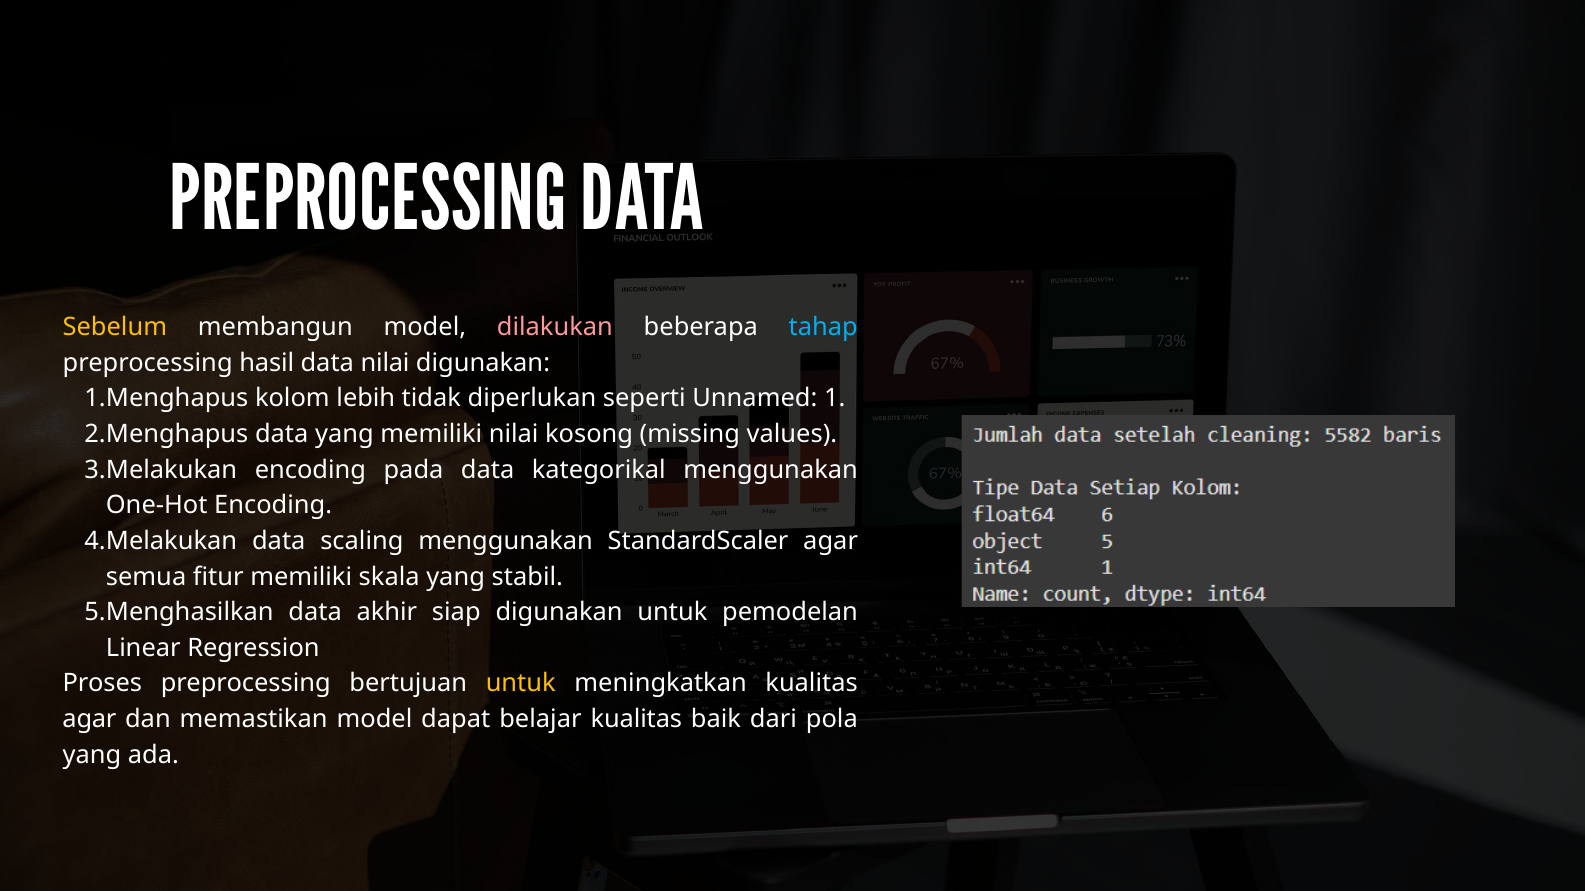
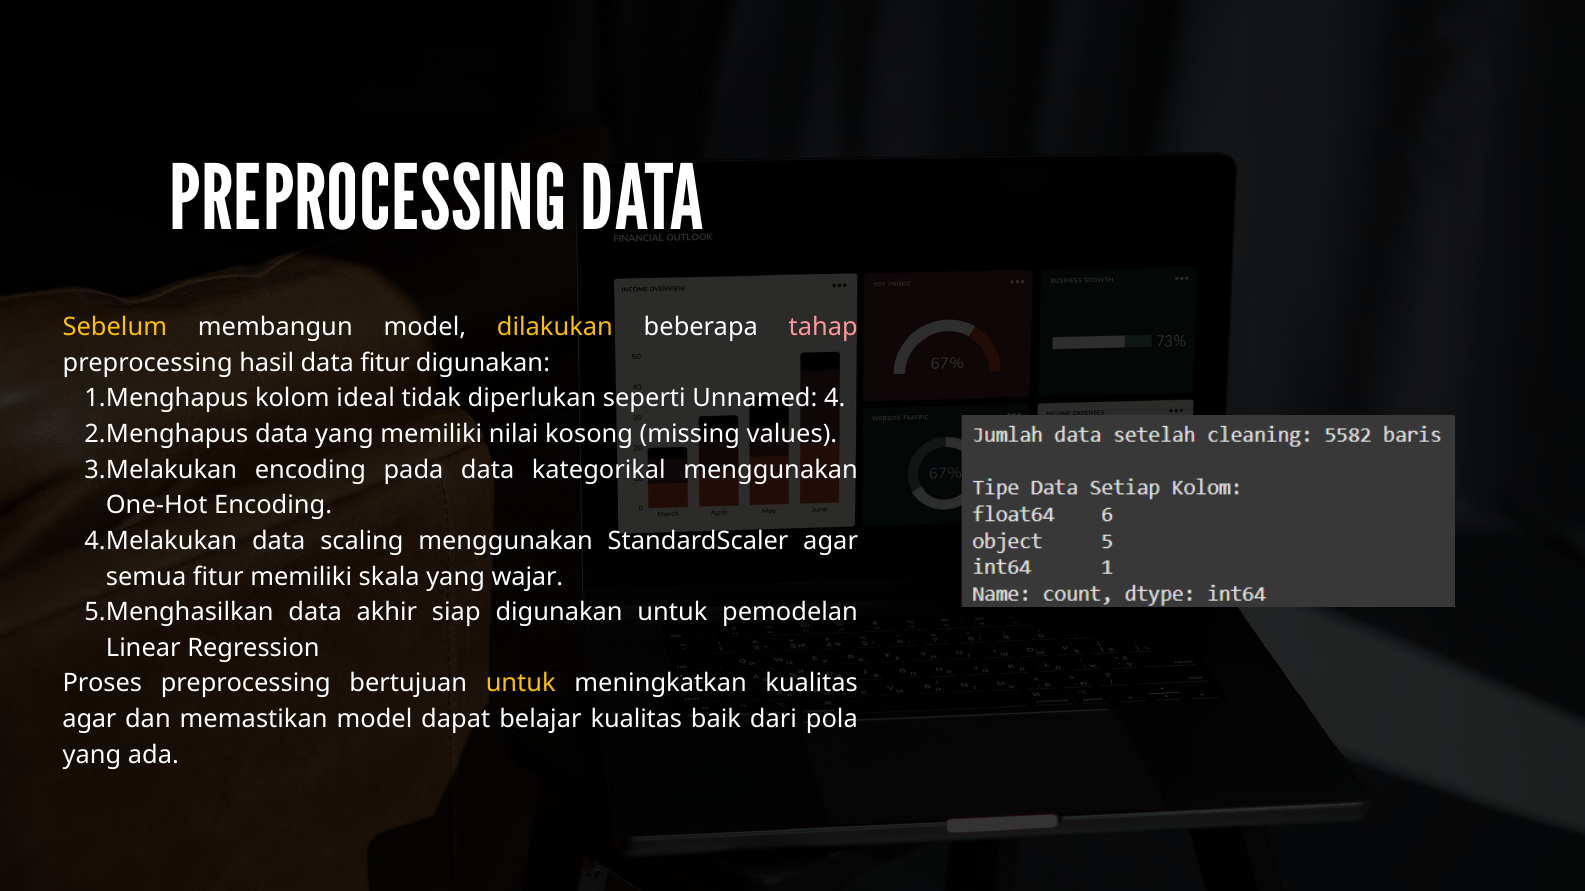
dilakukan colour: pink -> yellow (555, 328)
tahap colour: light blue -> pink (823, 328)
data nilai: nilai -> fitur (385, 363)
lebih: lebih -> ideal (366, 399)
1: 1 -> 4 (835, 399)
stabil: stabil -> wajar (527, 577)
